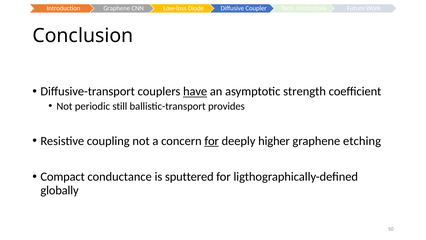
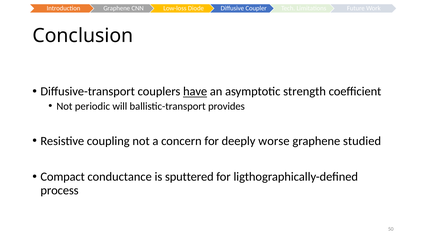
still: still -> will (120, 106)
for underline: present -> none (212, 141)
higher: higher -> worse (274, 141)
etching: etching -> studied (362, 141)
globally: globally -> process (60, 190)
